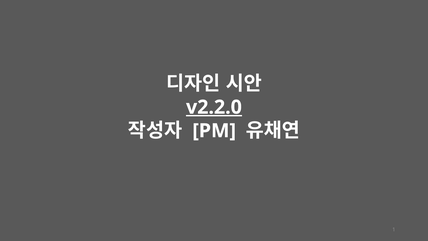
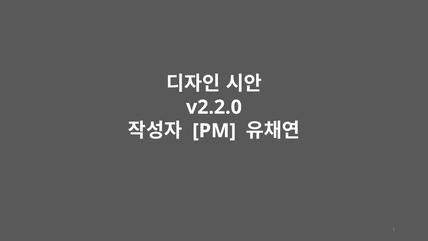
v2.2.0 underline: present -> none (214, 107)
